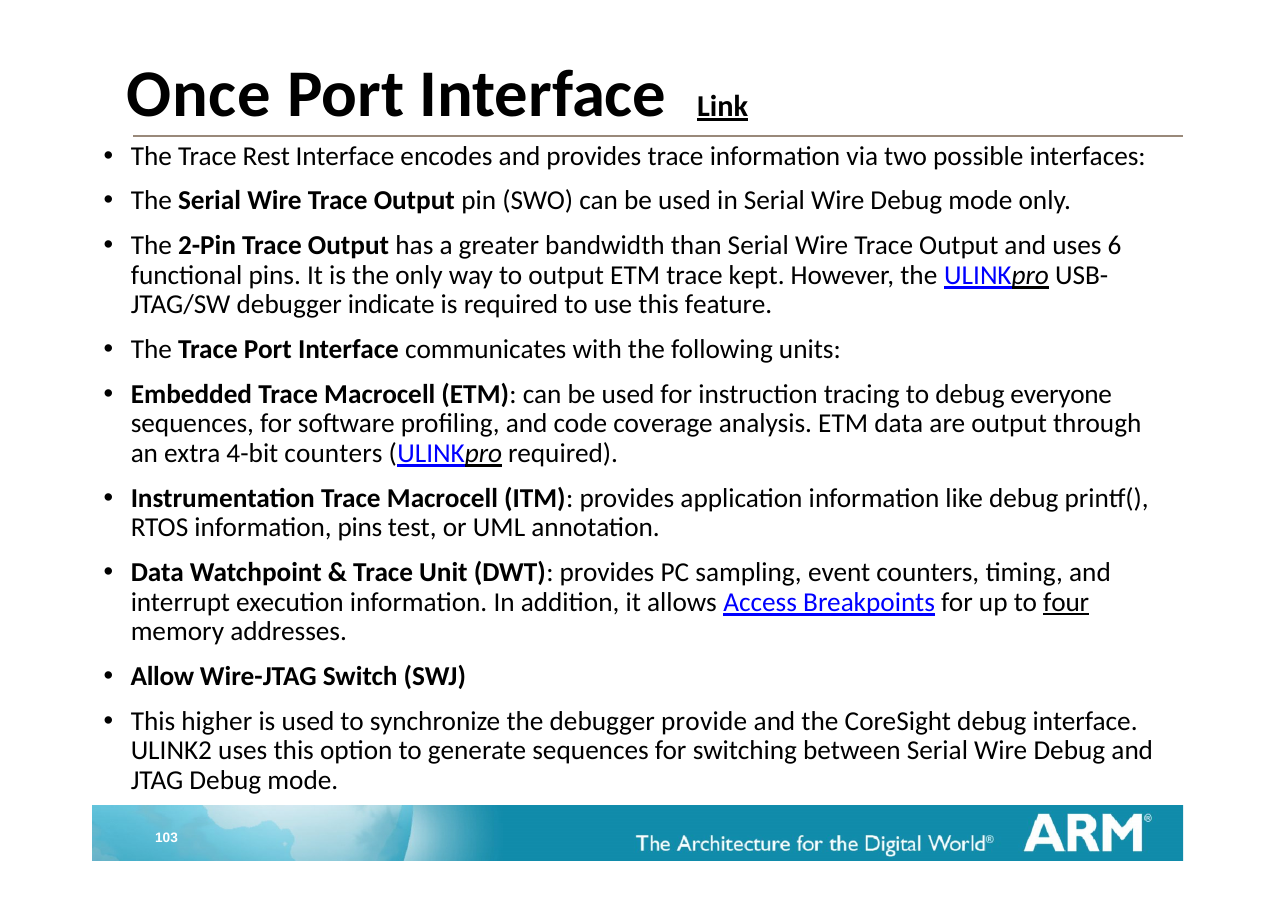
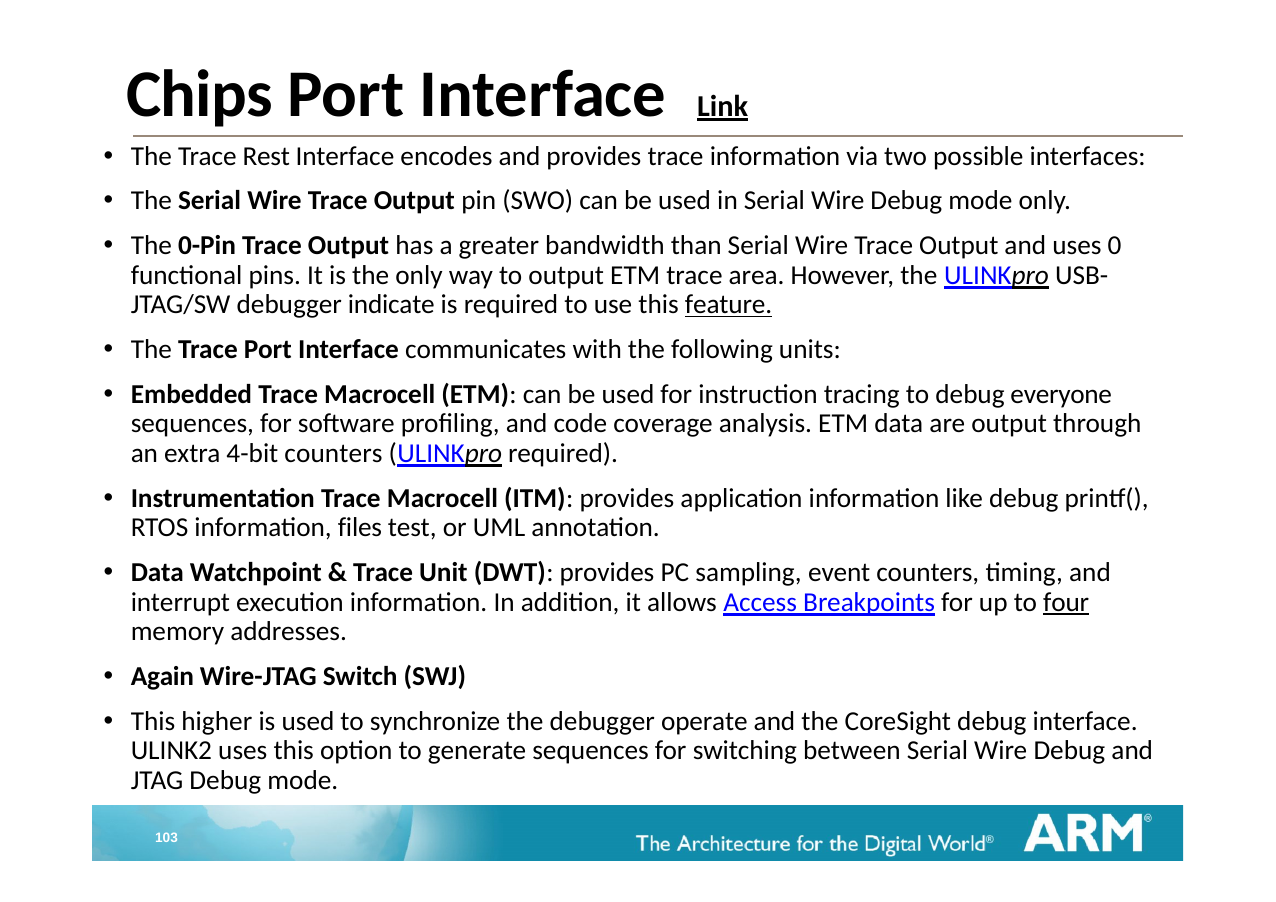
Once: Once -> Chips (200, 94)
2-Pin: 2-Pin -> 0-Pin (207, 245)
6: 6 -> 0 (1115, 245)
kept: kept -> area (757, 275)
feature underline: none -> present (729, 305)
information pins: pins -> files (360, 528)
Allow: Allow -> Again (162, 676)
provide: provide -> operate (704, 721)
